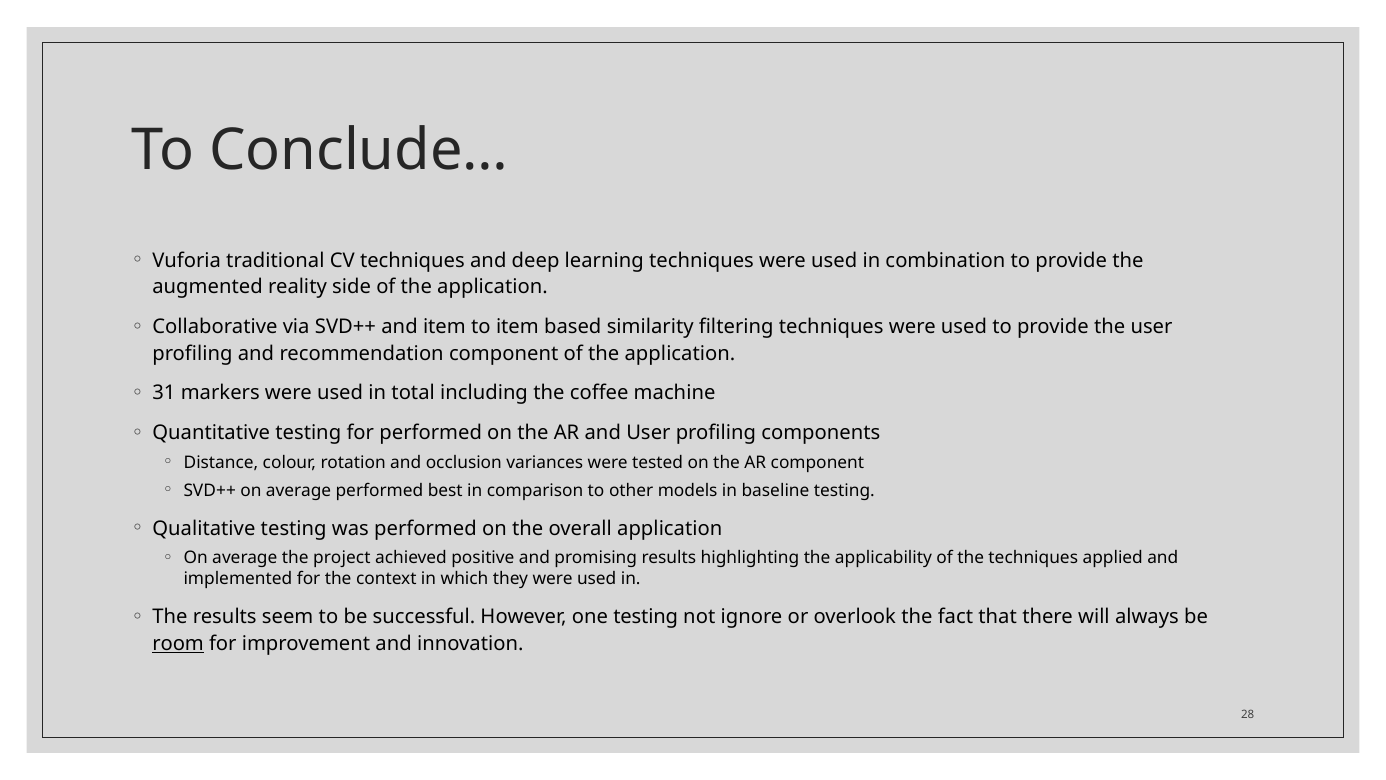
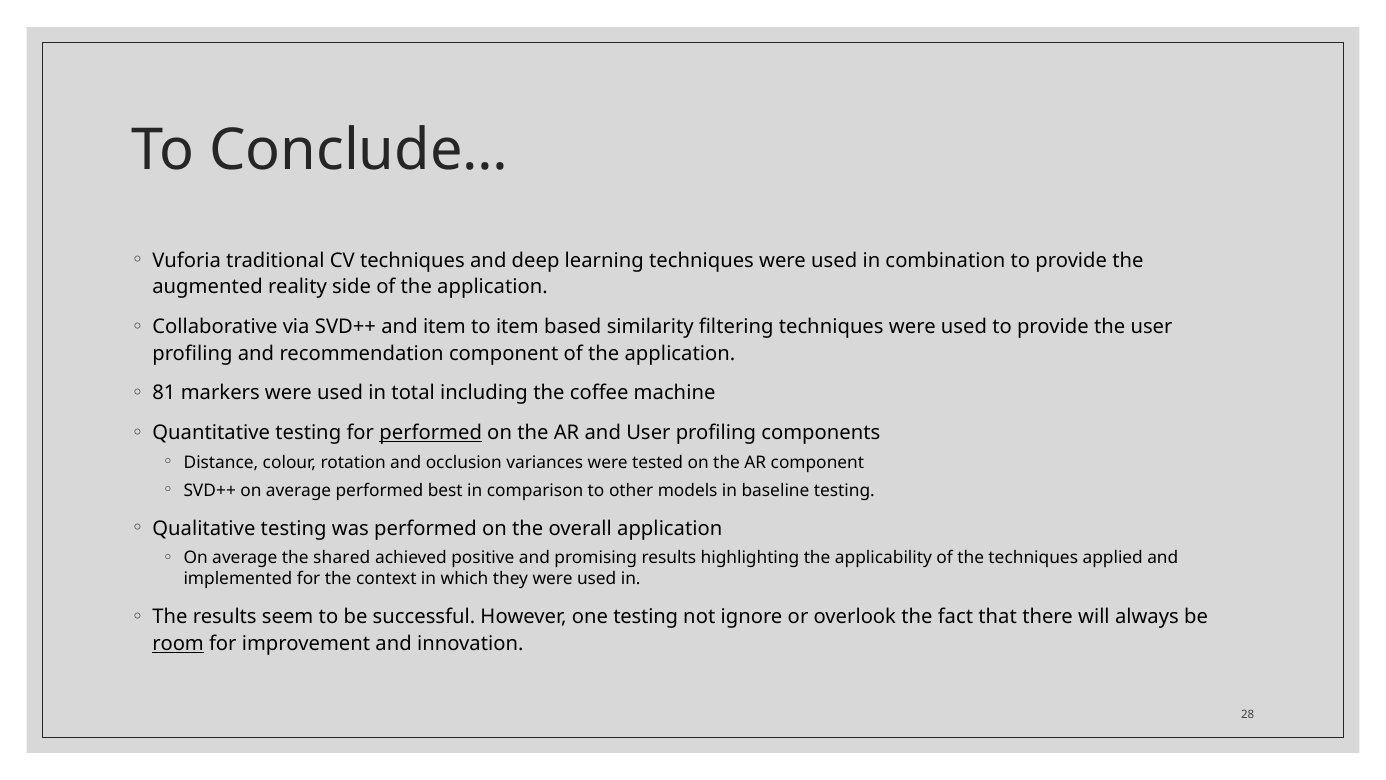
31: 31 -> 81 (164, 393)
performed underline: none -> present (431, 433)
project: project -> shared (342, 558)
